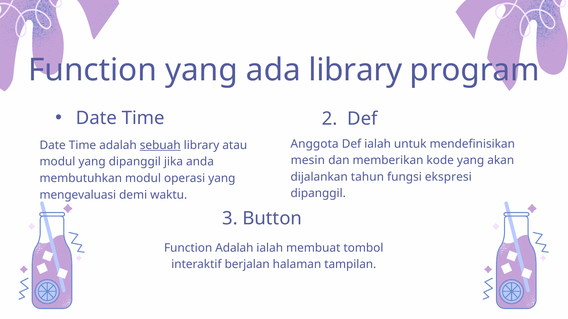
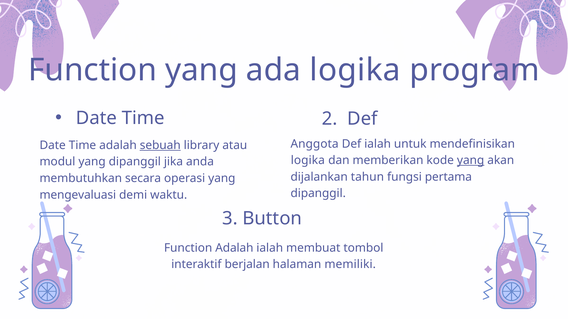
ada library: library -> logika (355, 70)
mesin: mesin -> logika (308, 161)
yang underline: none -> present (471, 161)
ekspresi: ekspresi -> pertama (448, 177)
membutuhkan modul: modul -> secara (143, 179)
tampilan: tampilan -> memiliki (350, 265)
